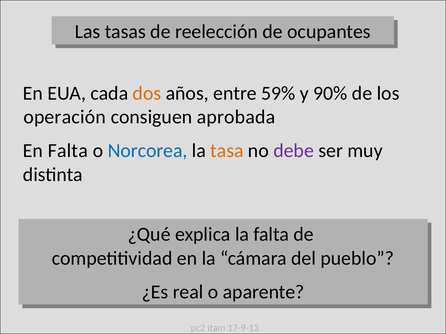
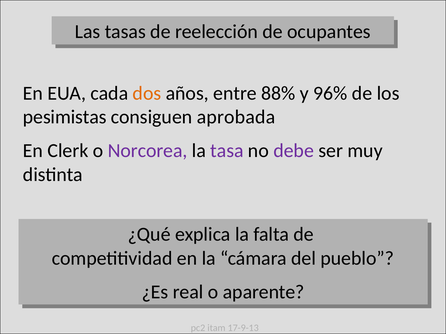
59%: 59% -> 88% (278, 94)
90%: 90% -> 96% (330, 94)
operación: operación -> pesimistas (65, 117)
En Falta: Falta -> Clerk (68, 151)
Norcorea colour: blue -> purple (148, 151)
tasa colour: orange -> purple (227, 151)
